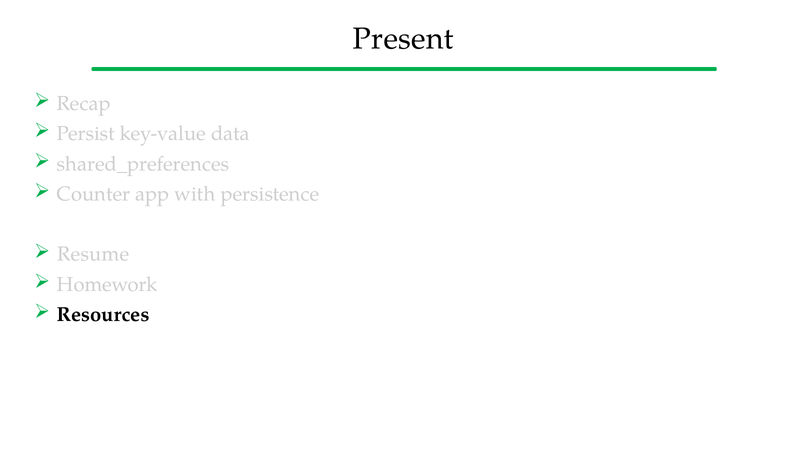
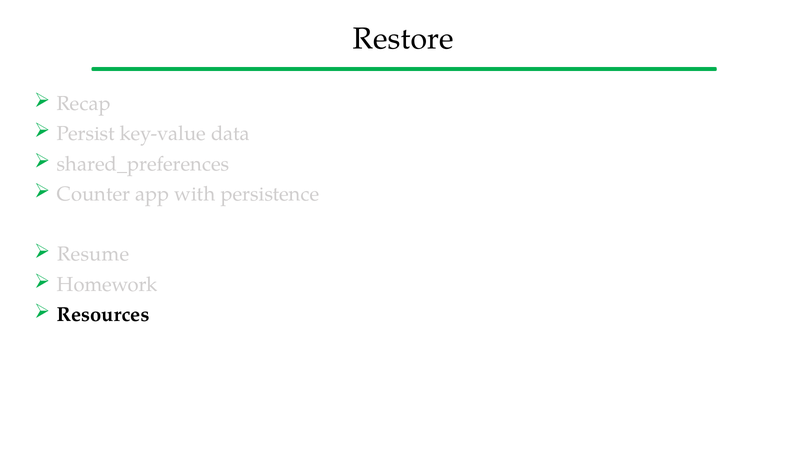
Present: Present -> Restore (403, 39)
